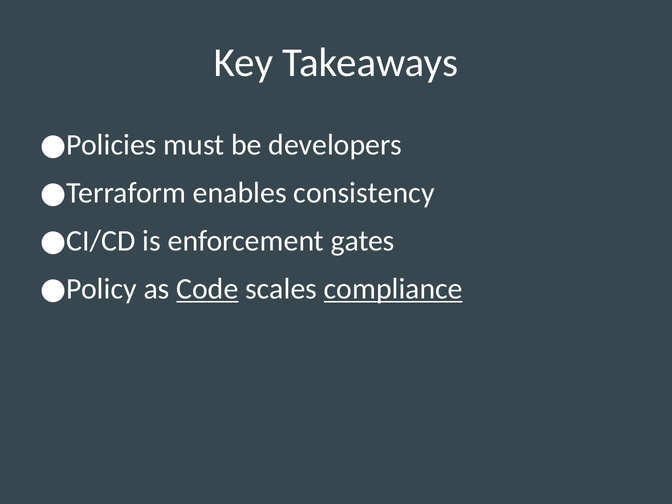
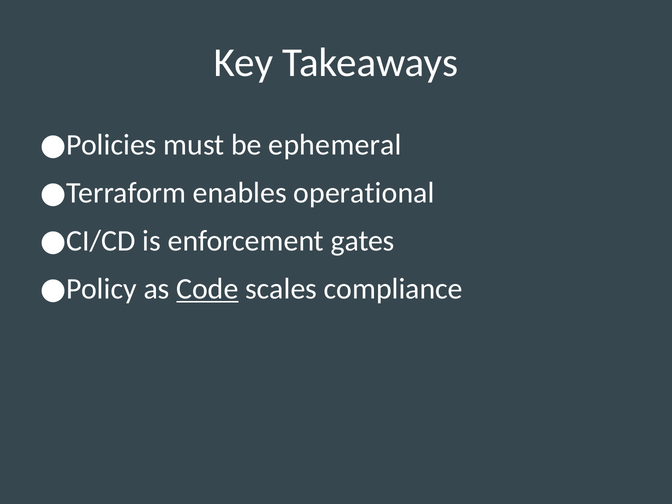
developers: developers -> ephemeral (335, 145)
consistency: consistency -> operational (364, 193)
compliance underline: present -> none (393, 289)
